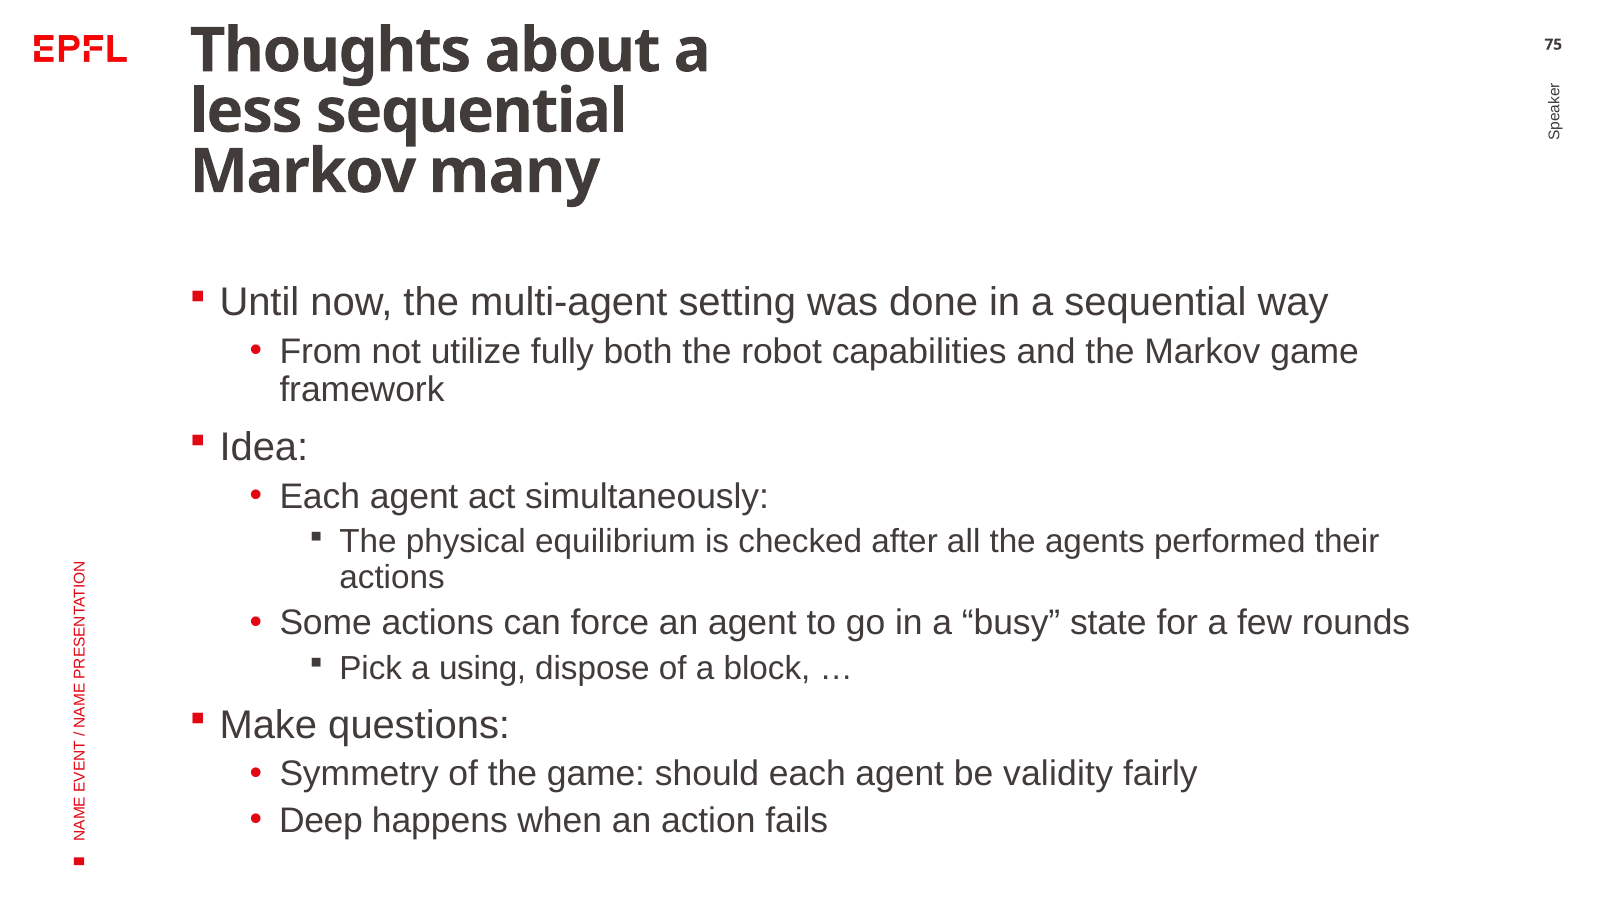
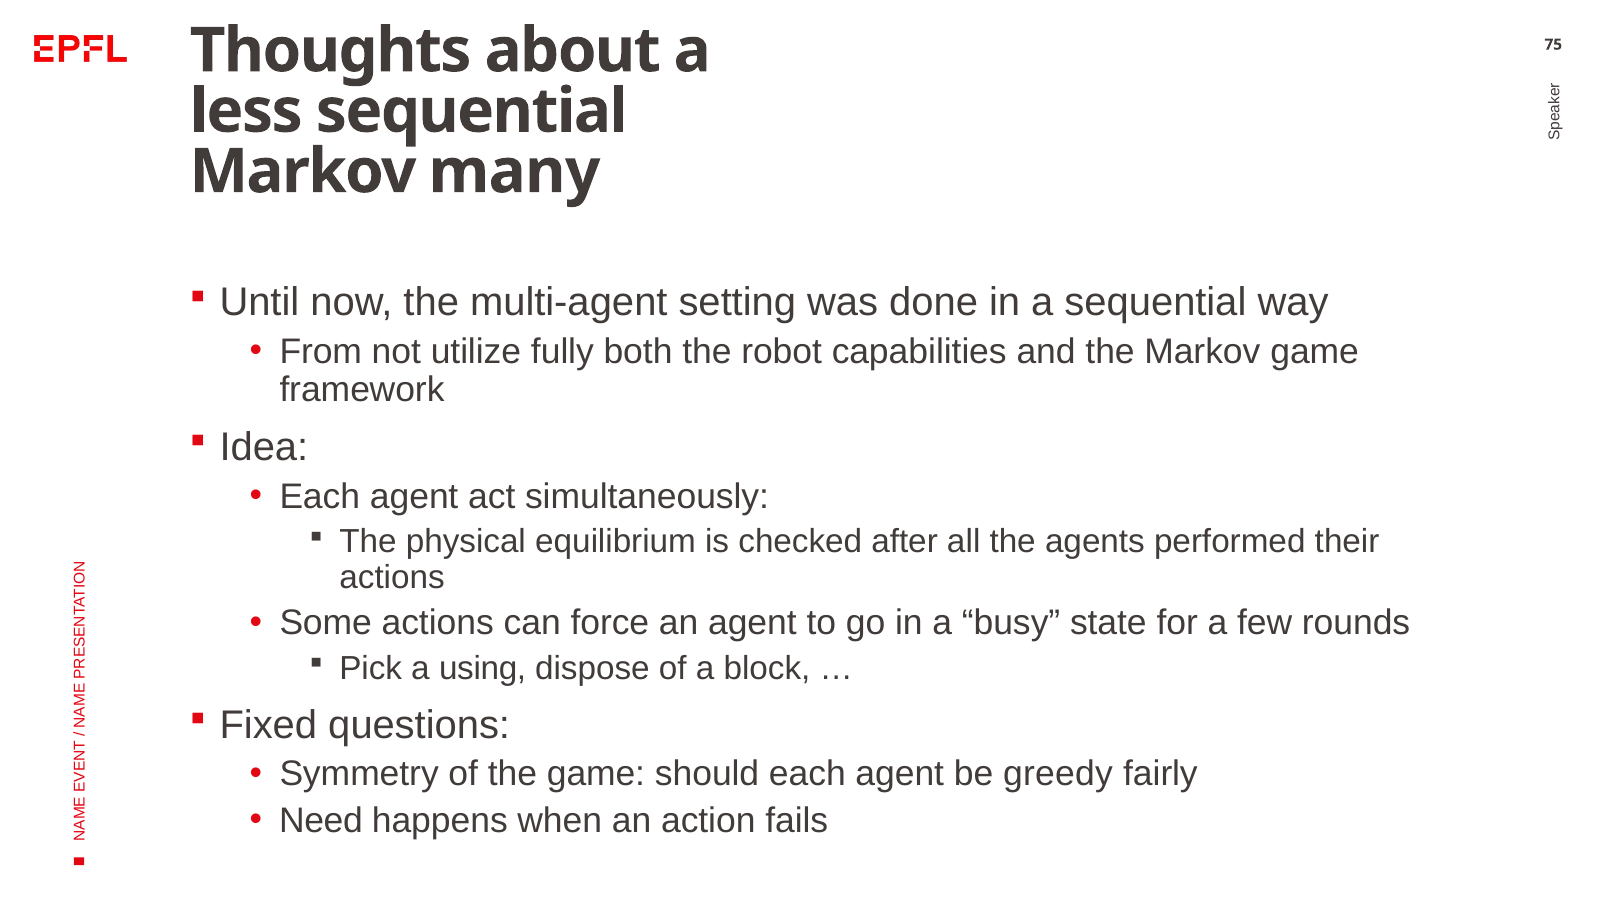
Make: Make -> Fixed (268, 725)
validity: validity -> greedy (1058, 774)
Deep: Deep -> Need (321, 820)
